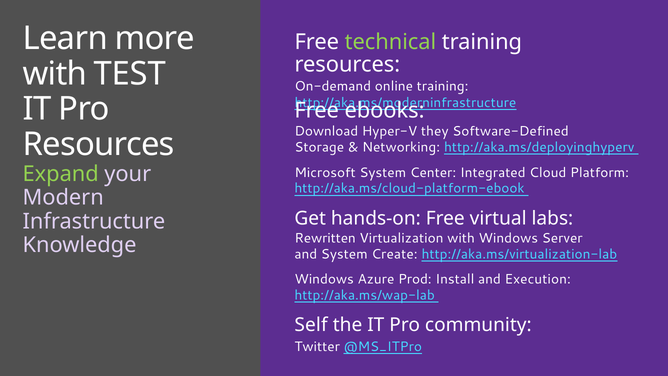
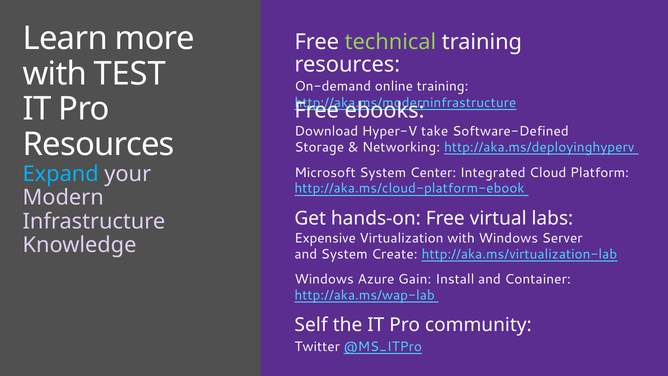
they: they -> take (435, 131)
Expand colour: light green -> light blue (61, 174)
Rewritten: Rewritten -> Expensive (325, 238)
Prod: Prod -> Gain (415, 279)
Execution: Execution -> Container (538, 279)
